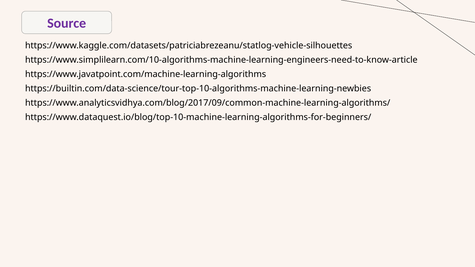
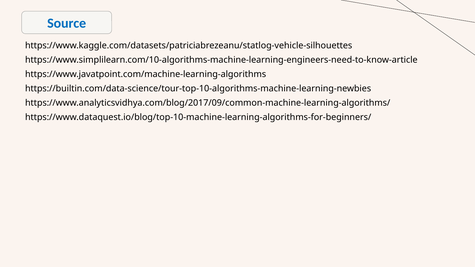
Source colour: purple -> blue (67, 23)
